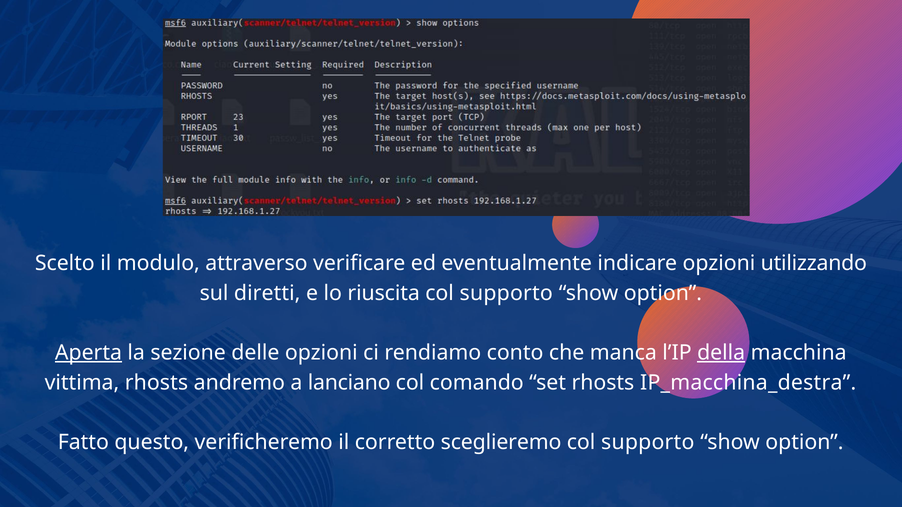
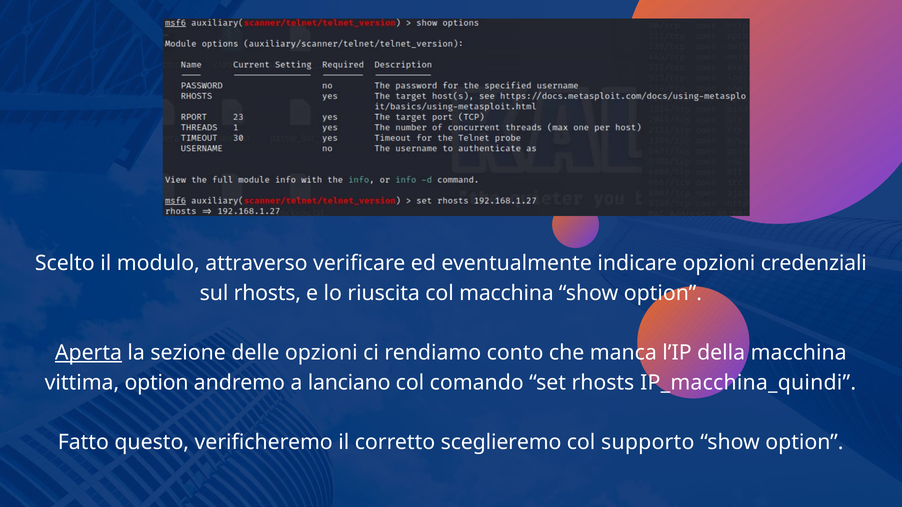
utilizzando: utilizzando -> credenziali (814, 264)
sul diretti: diretti -> rhosts (267, 293)
supporto: supporto -> macchina (506, 293)
della underline: present -> none (721, 353)
vittima rhosts: rhosts -> option (157, 383)
IP_macchina_destra: IP_macchina_destra -> IP_macchina_quindi (748, 383)
